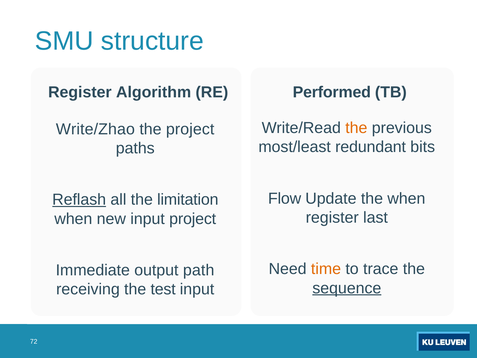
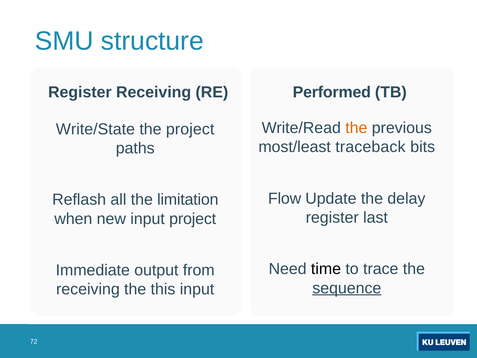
Register Algorithm: Algorithm -> Receiving (154, 92)
Write/Zhao: Write/Zhao -> Write/State (95, 129)
redundant: redundant -> traceback (370, 147)
the when: when -> delay (406, 198)
Reflash underline: present -> none (79, 200)
time colour: orange -> black (326, 269)
path: path -> from (199, 270)
test: test -> this (163, 289)
